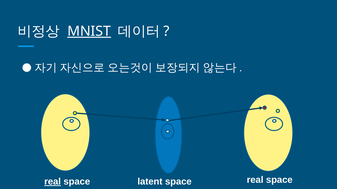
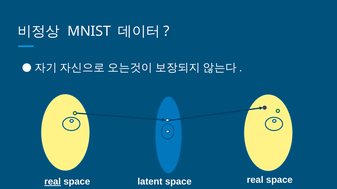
MNIST underline: present -> none (89, 31)
